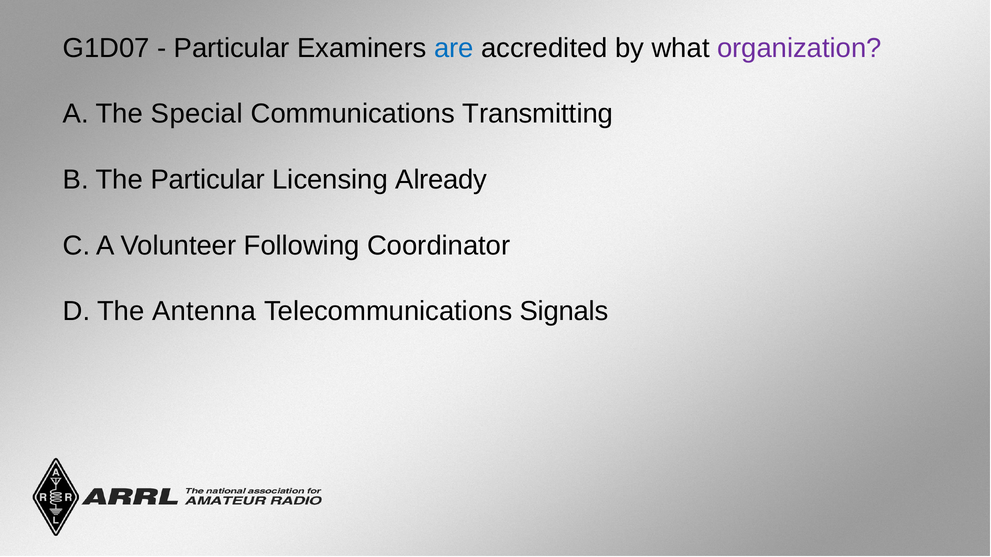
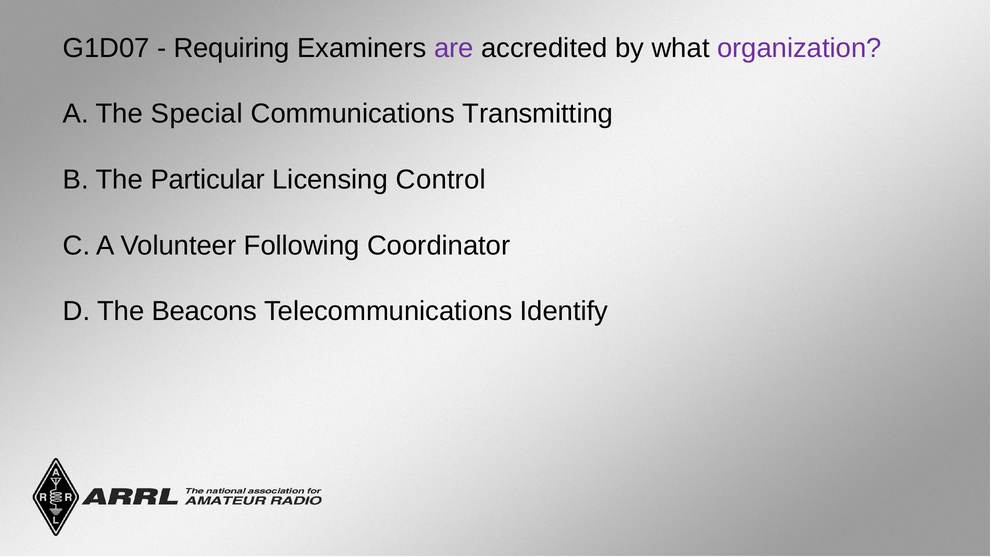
Particular: Particular -> Requiring (232, 48)
are colour: blue -> purple (454, 48)
Already: Already -> Control (441, 180)
Antenna: Antenna -> Beacons (205, 312)
Signals: Signals -> Identify (564, 312)
